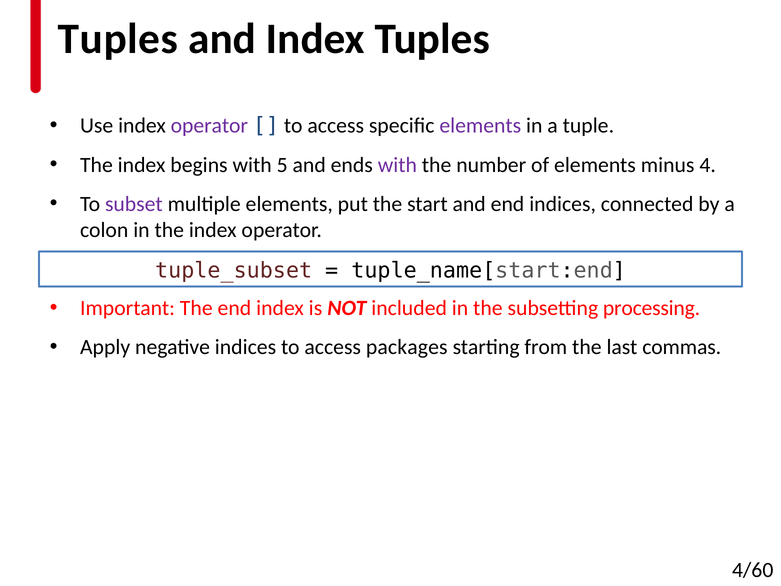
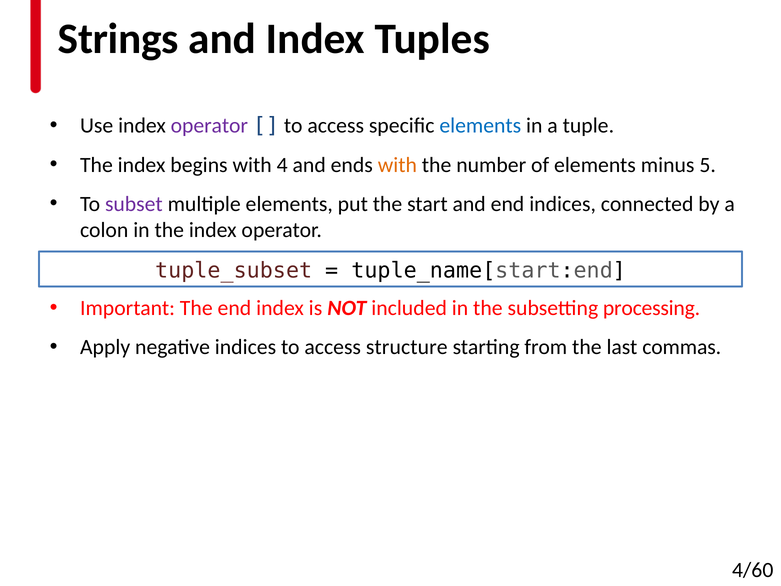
Tuples: Tuples -> Strings (118, 39)
elements colour: purple -> blue (480, 126)
5: 5 -> 4 (282, 165)
with colour: purple -> orange (397, 165)
4: 4 -> 5 (708, 165)
packages: packages -> structure (407, 347)
